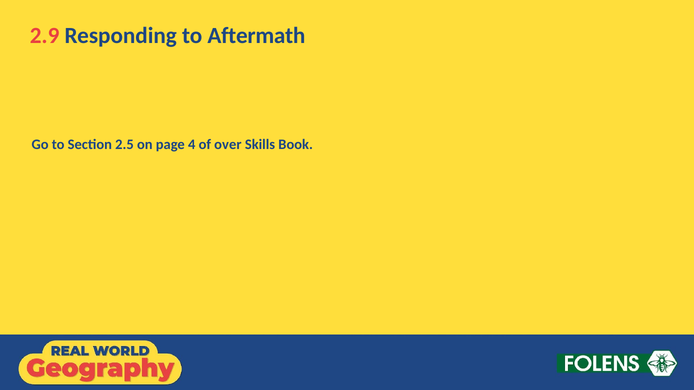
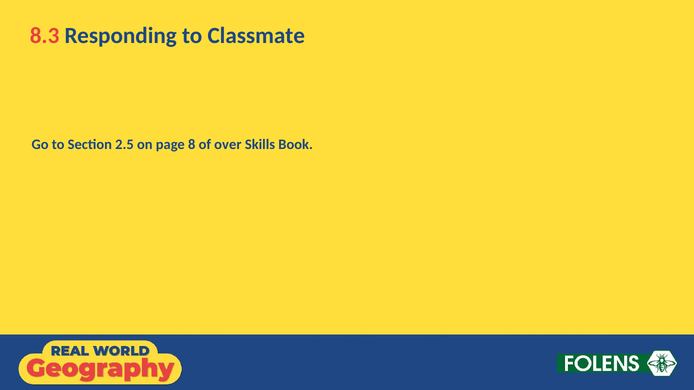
2.9: 2.9 -> 8.3 (45, 35)
Aftermath: Aftermath -> Classmate (256, 35)
4: 4 -> 8 (192, 145)
